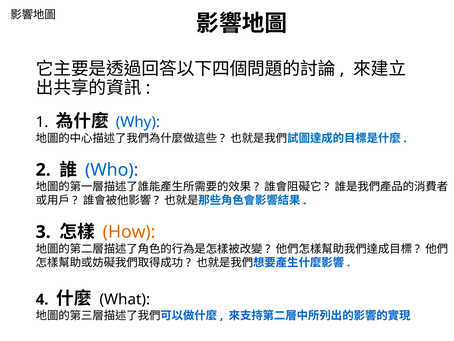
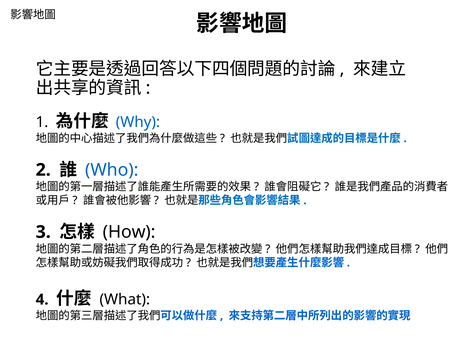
How colour: orange -> black (129, 232)
